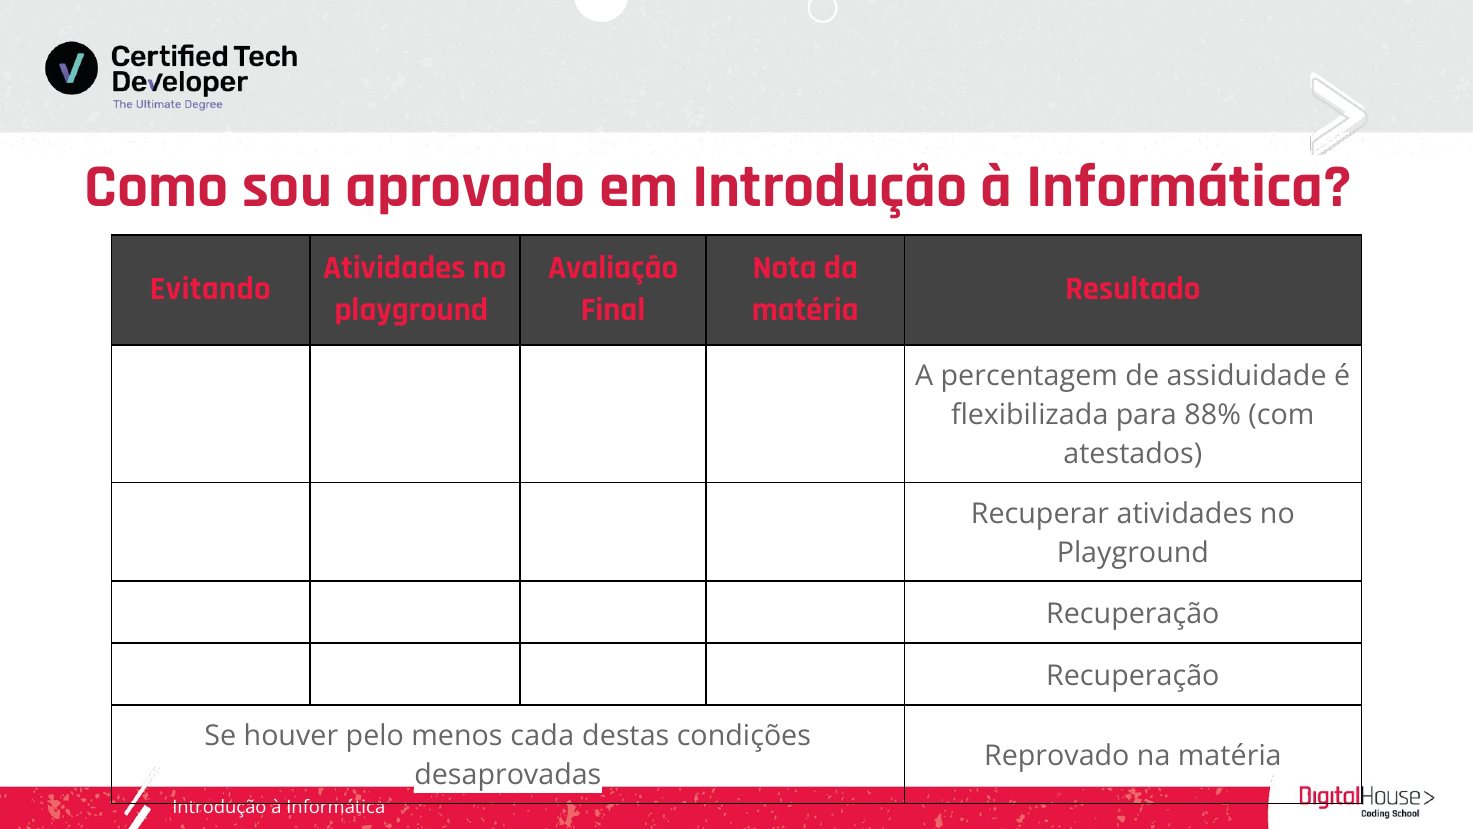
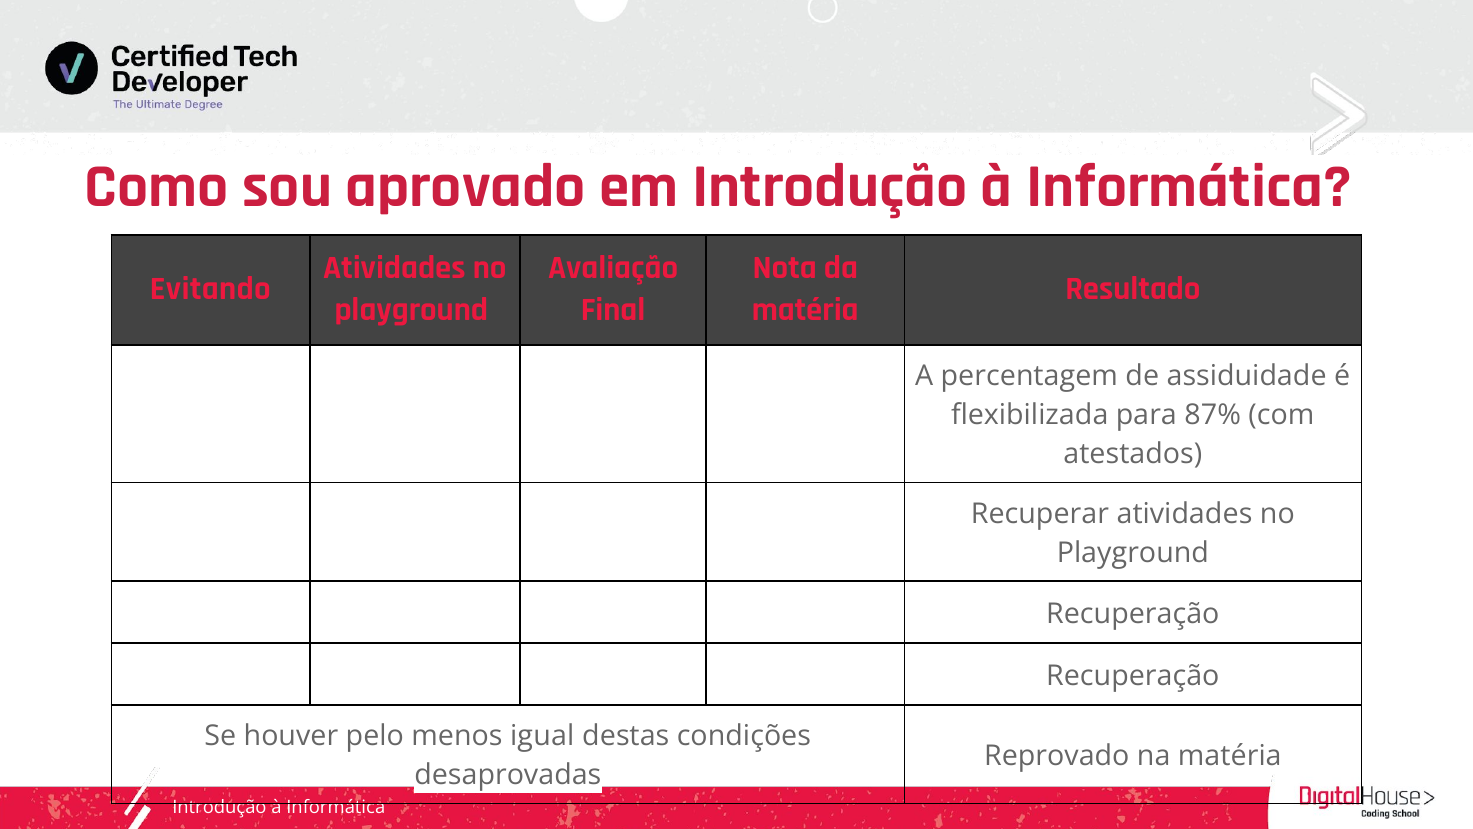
88%: 88% -> 87% (1213, 415)
cada: cada -> igual (542, 736)
